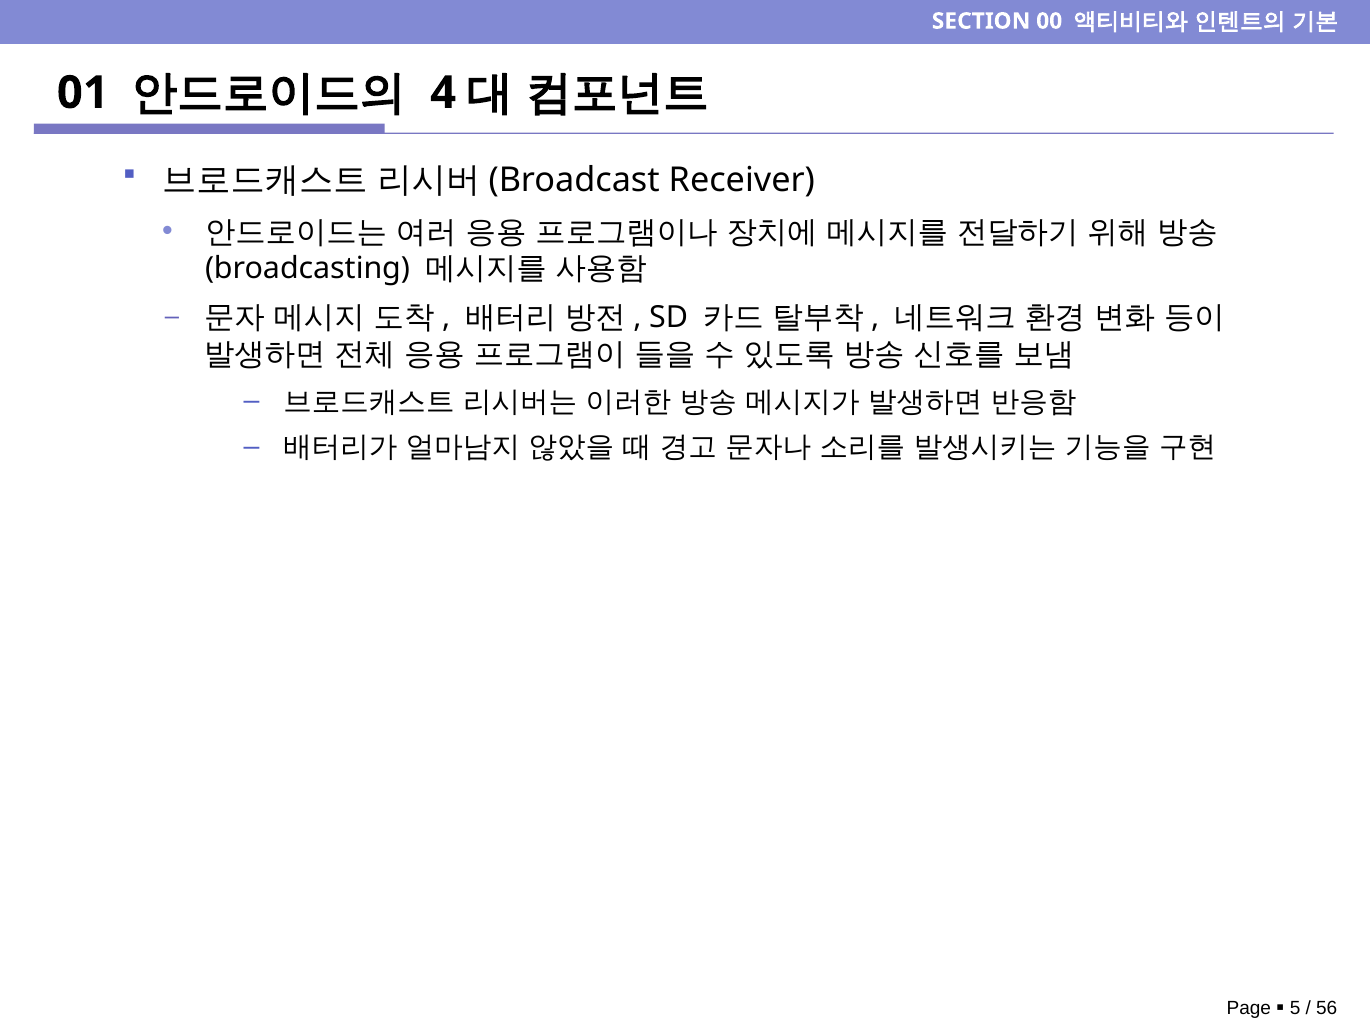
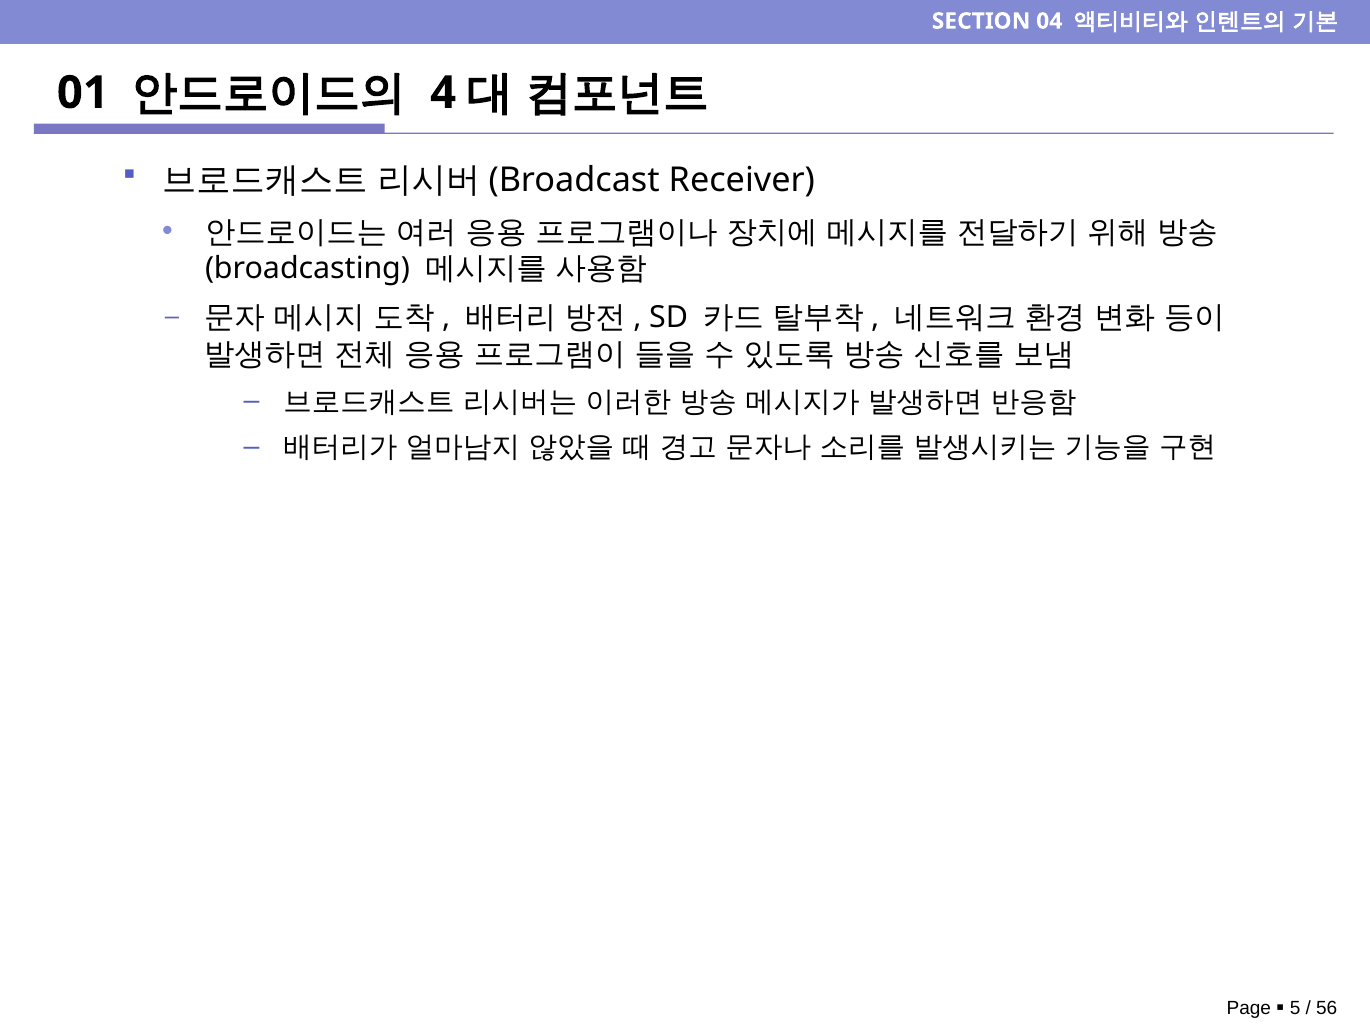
00: 00 -> 04 (1049, 21)
